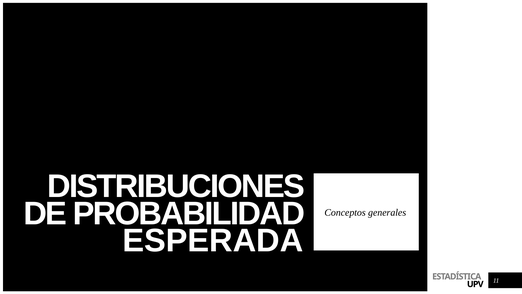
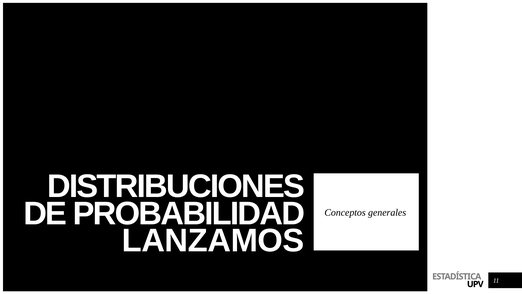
ESPERADA: ESPERADA -> LANZAMOS (213, 240)
